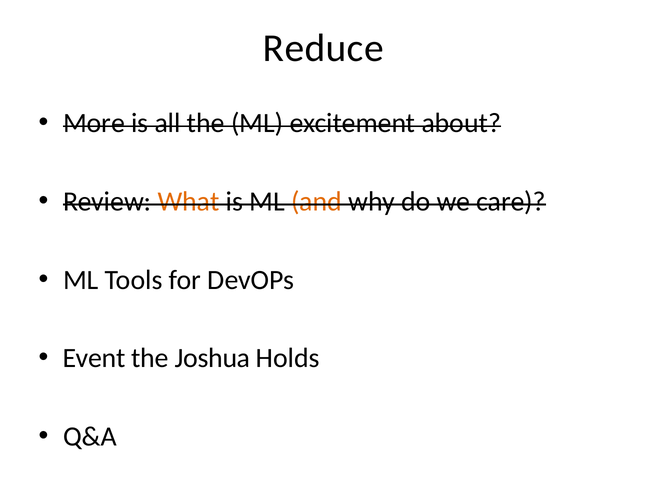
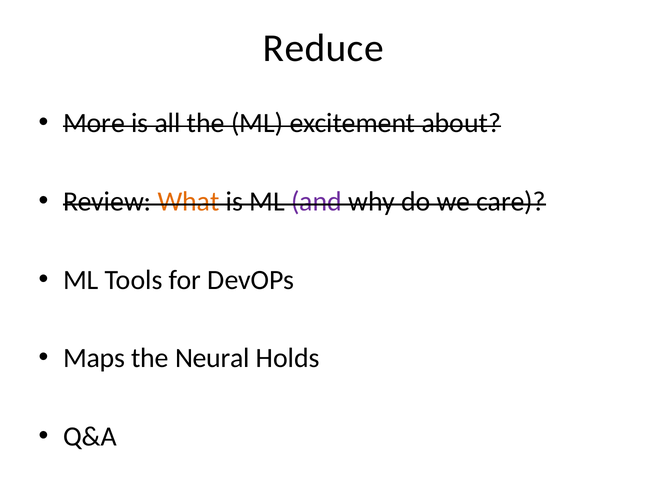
and colour: orange -> purple (317, 202)
Event: Event -> Maps (94, 358)
Joshua: Joshua -> Neural (212, 358)
